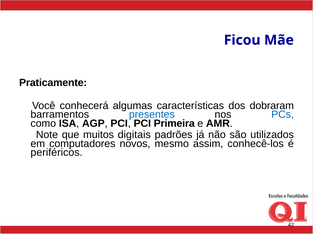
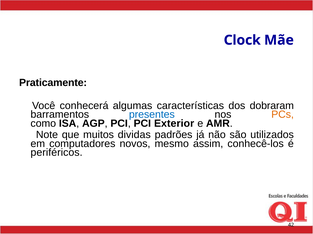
Ficou: Ficou -> Clock (242, 40)
PCs colour: blue -> orange (283, 115)
Primeira: Primeira -> Exterior (174, 124)
digitais: digitais -> dividas (134, 135)
